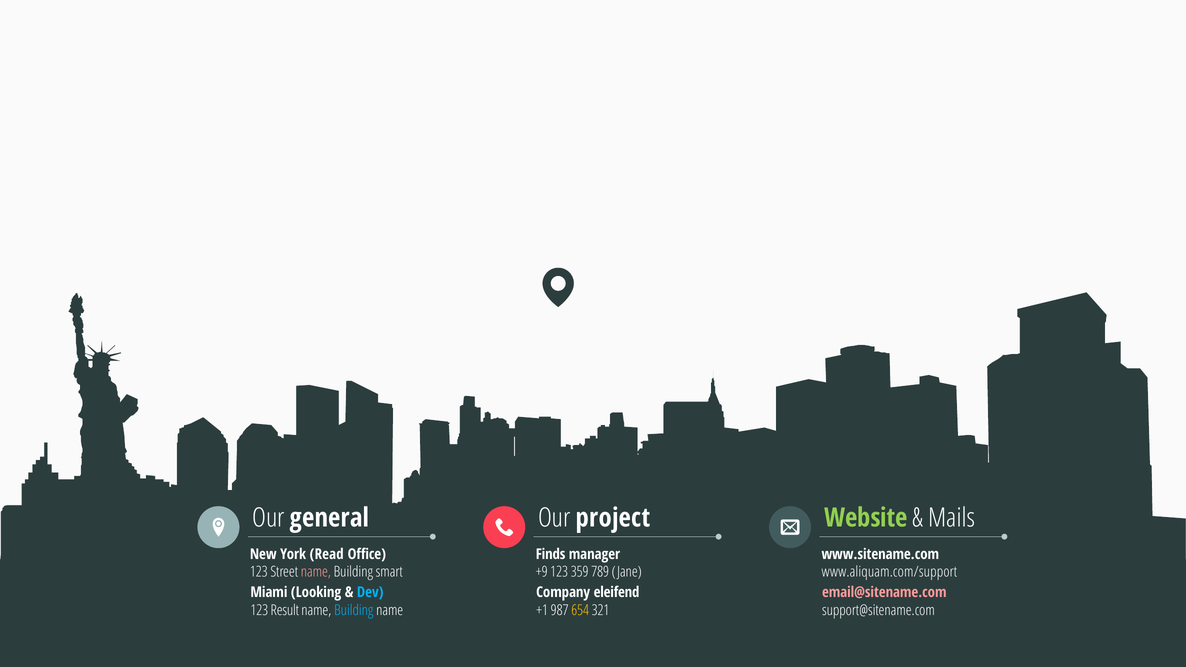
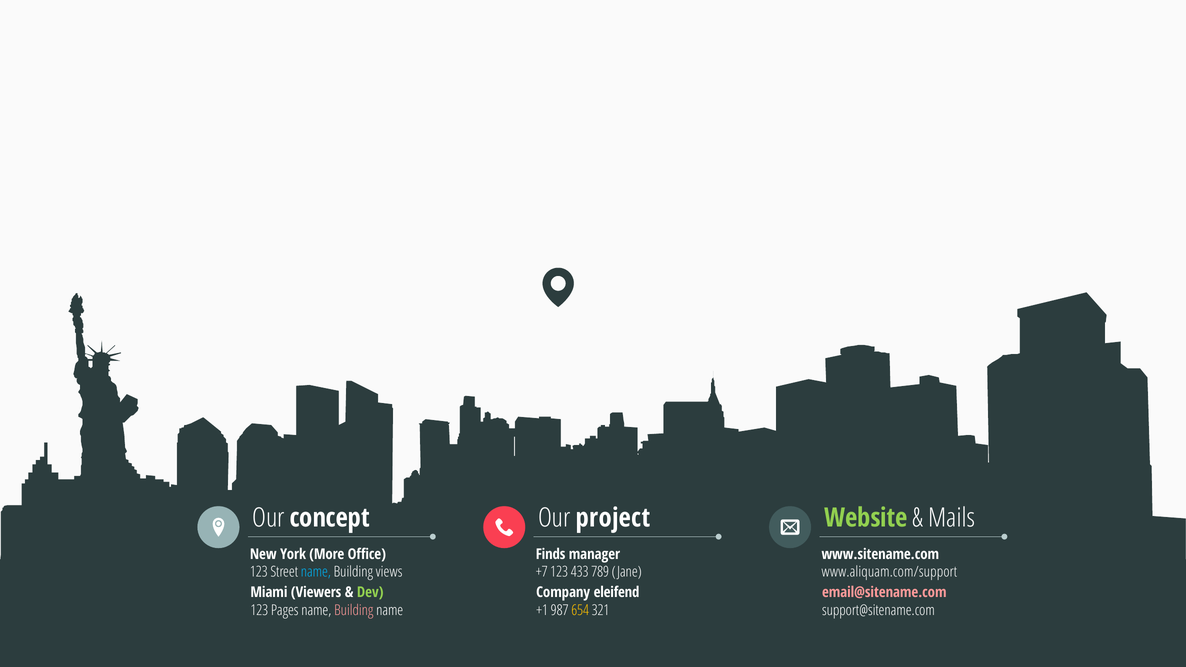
general: general -> concept (330, 518)
Read: Read -> More (327, 554)
name colour: pink -> light blue (316, 572)
smart: smart -> views (389, 572)
+9: +9 -> +7 (542, 572)
359: 359 -> 433 (580, 572)
Looking: Looking -> Viewers (316, 592)
Dev colour: light blue -> light green (370, 592)
Result: Result -> Pages (285, 610)
Building colour: light blue -> pink (354, 610)
